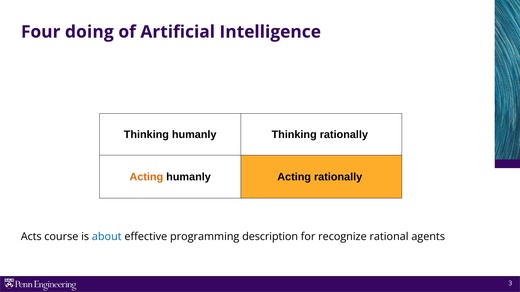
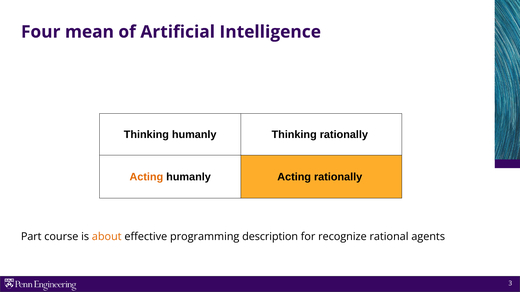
doing: doing -> mean (89, 32)
Acts: Acts -> Part (31, 237)
about colour: blue -> orange (107, 237)
